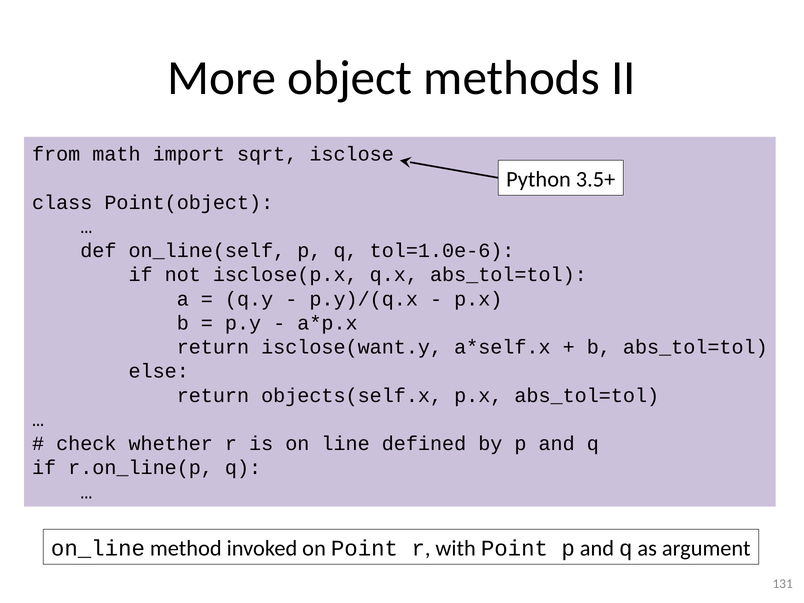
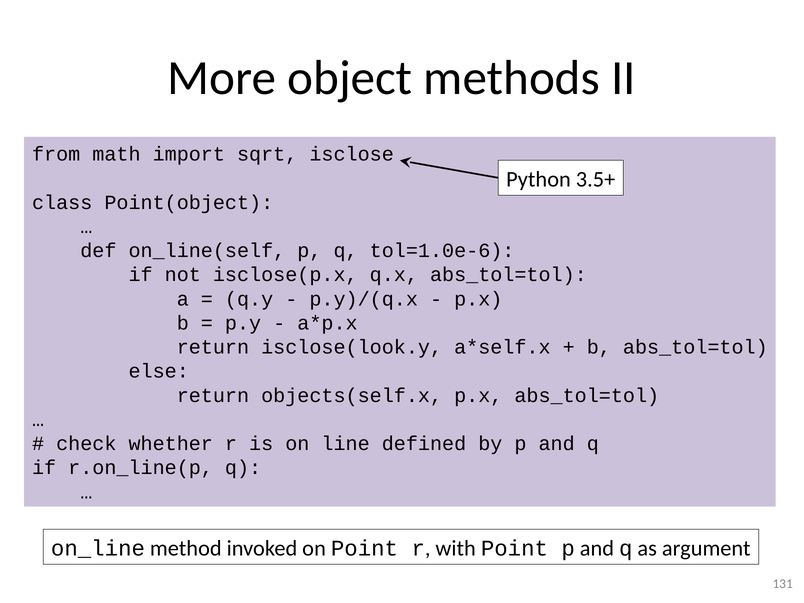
isclose(want.y: isclose(want.y -> isclose(look.y (352, 347)
